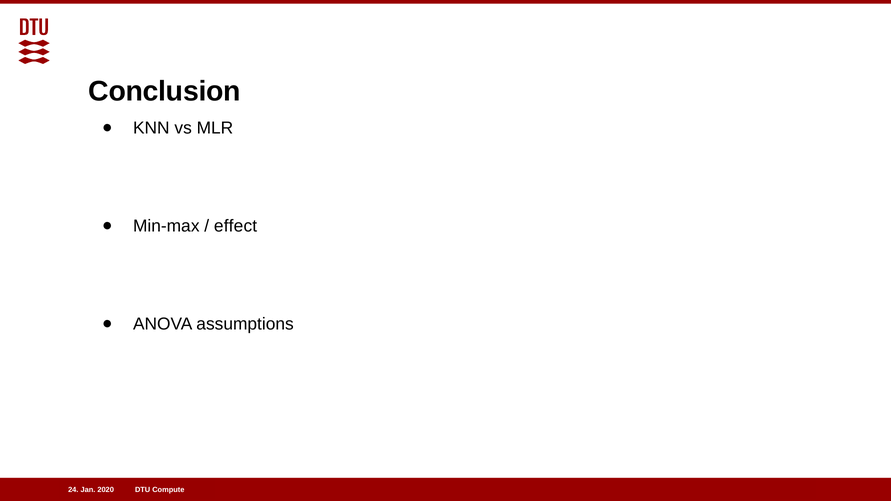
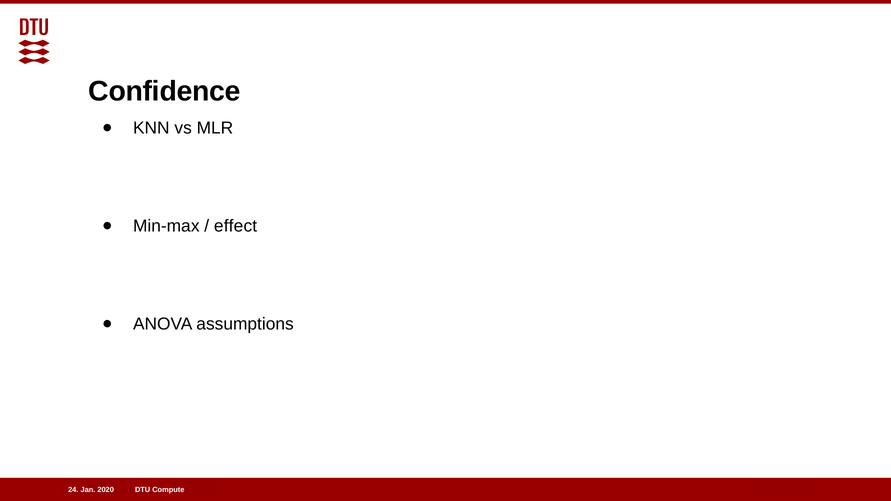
Conclusion: Conclusion -> Confidence (165, 91)
